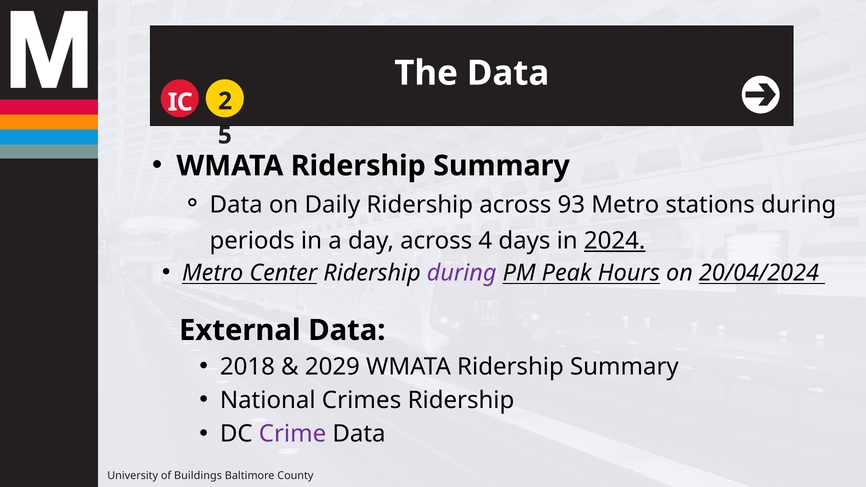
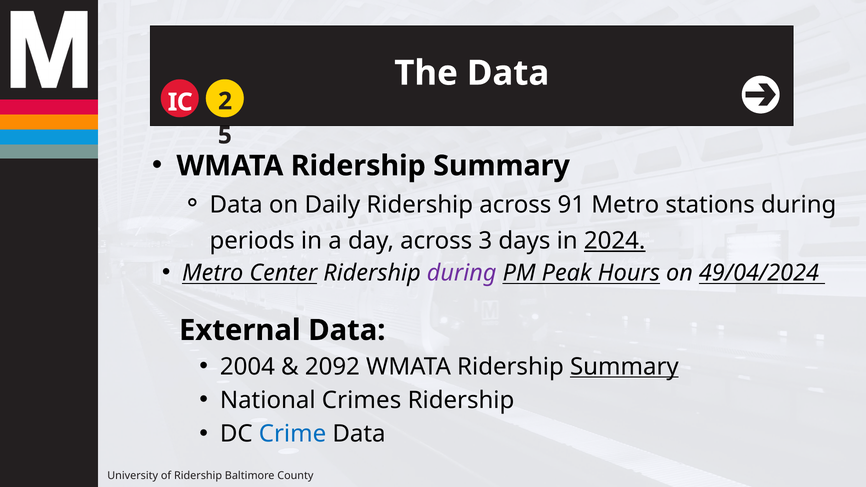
93: 93 -> 91 (571, 205)
4: 4 -> 3 (485, 241)
20/04/2024: 20/04/2024 -> 49/04/2024 (759, 273)
2018: 2018 -> 2004 (247, 367)
2029: 2029 -> 2092 (332, 367)
Summary underline: none -> present (624, 367)
Crime colour: purple -> blue (293, 434)
of Buildings: Buildings -> Ridership (198, 476)
